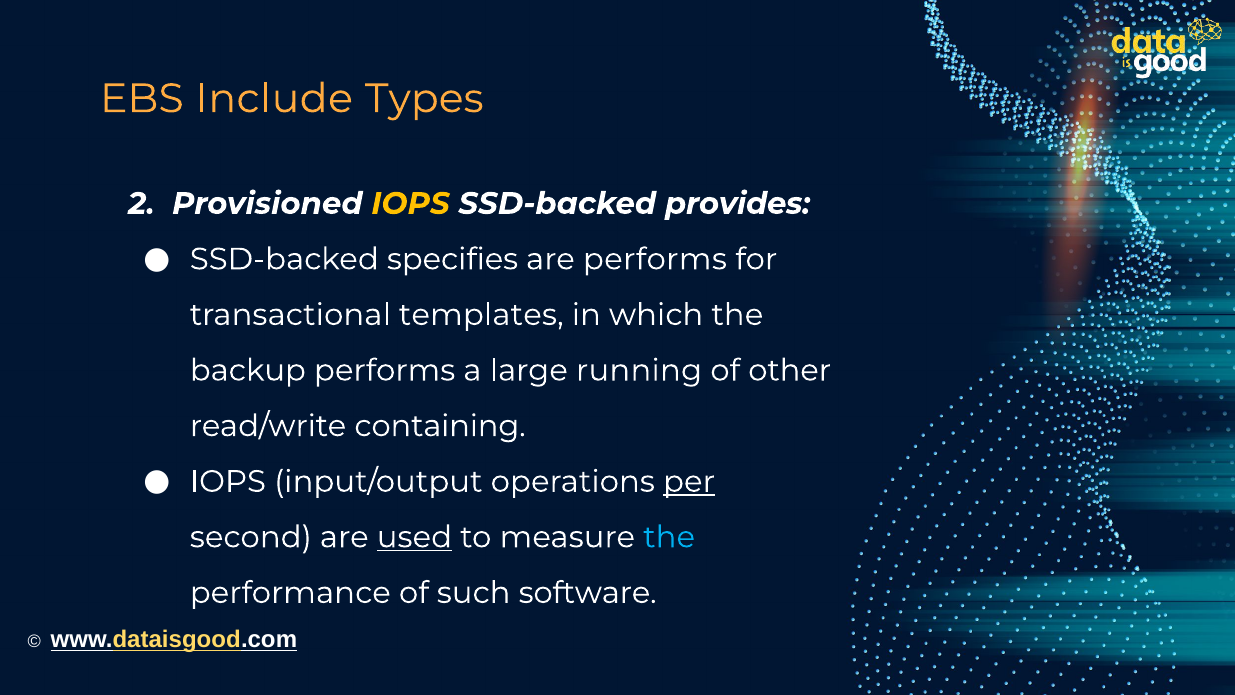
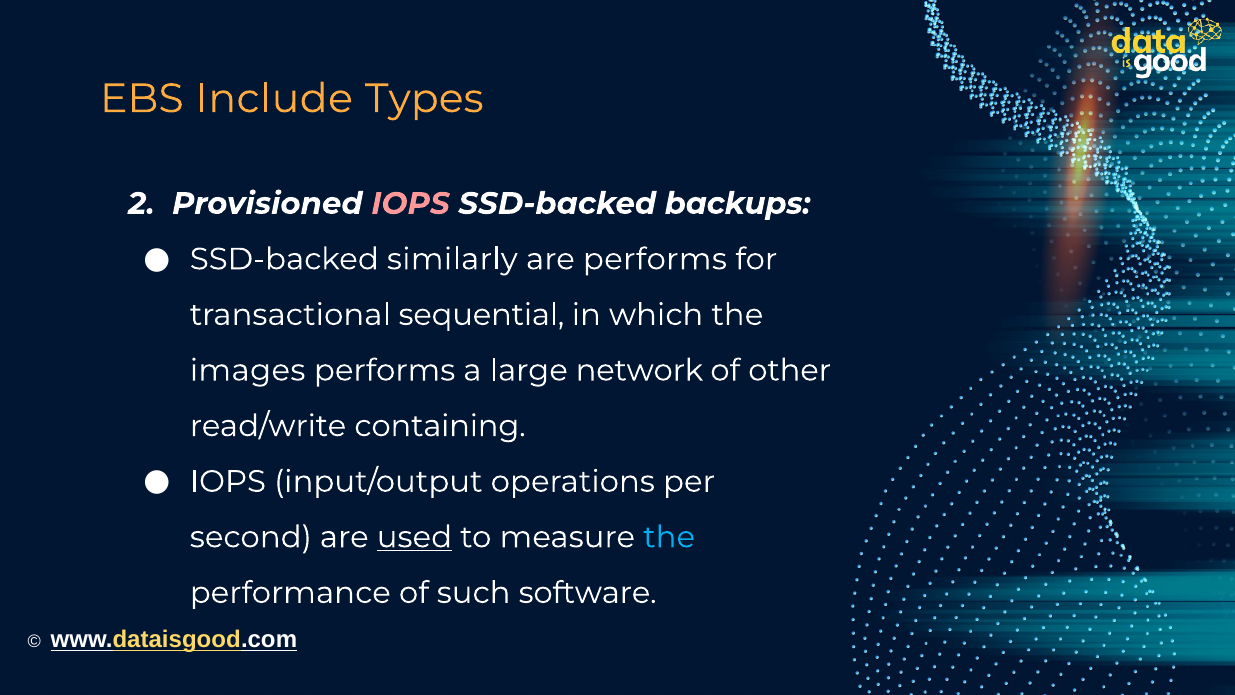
IOPS colour: yellow -> pink (411, 204)
provides: provides -> backups (738, 204)
specifies: specifies -> similarly (452, 259)
templates: templates -> sequential (481, 315)
backup: backup -> images (248, 370)
running: running -> network (639, 370)
per underline: present -> none (689, 481)
